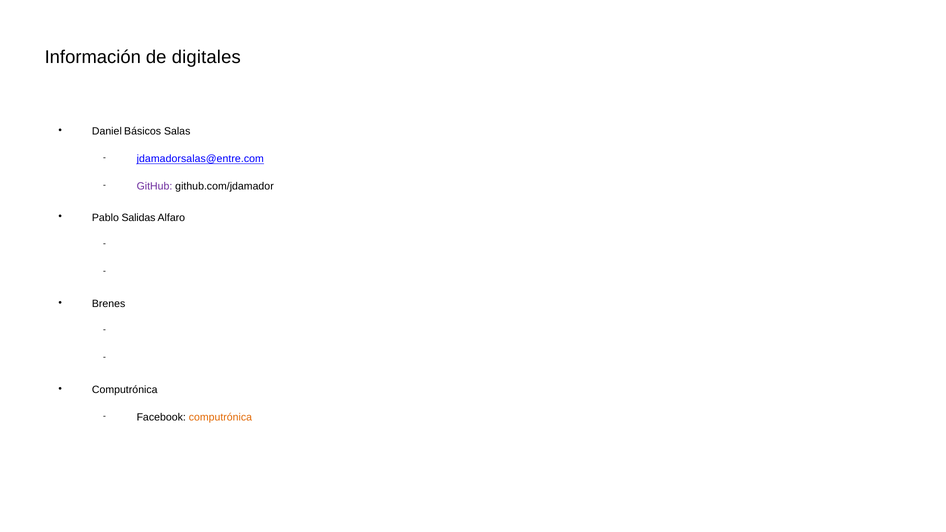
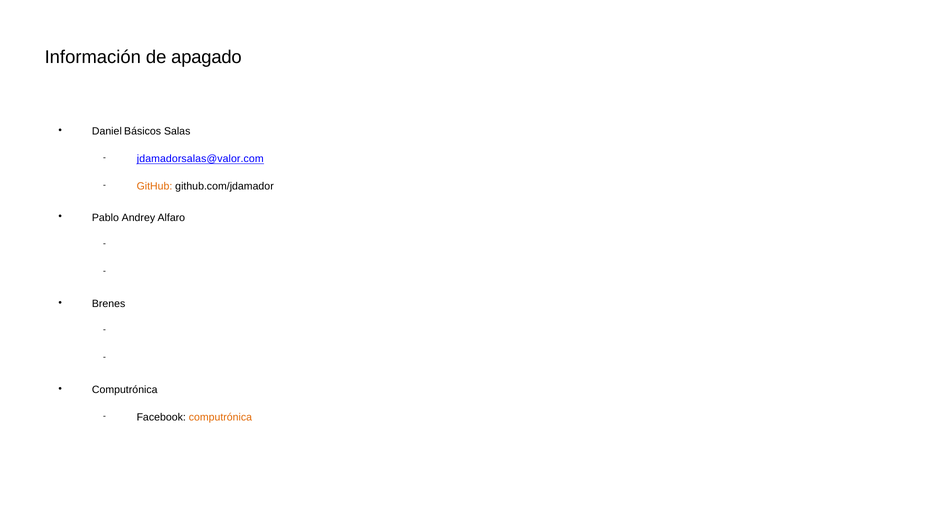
digitales: digitales -> apagado (206, 57)
jdamadorsalas@entre.com: jdamadorsalas@entre.com -> jdamadorsalas@valor.com (200, 159)
GitHub colour: purple -> orange (155, 186)
Salidas: Salidas -> Andrey (138, 218)
